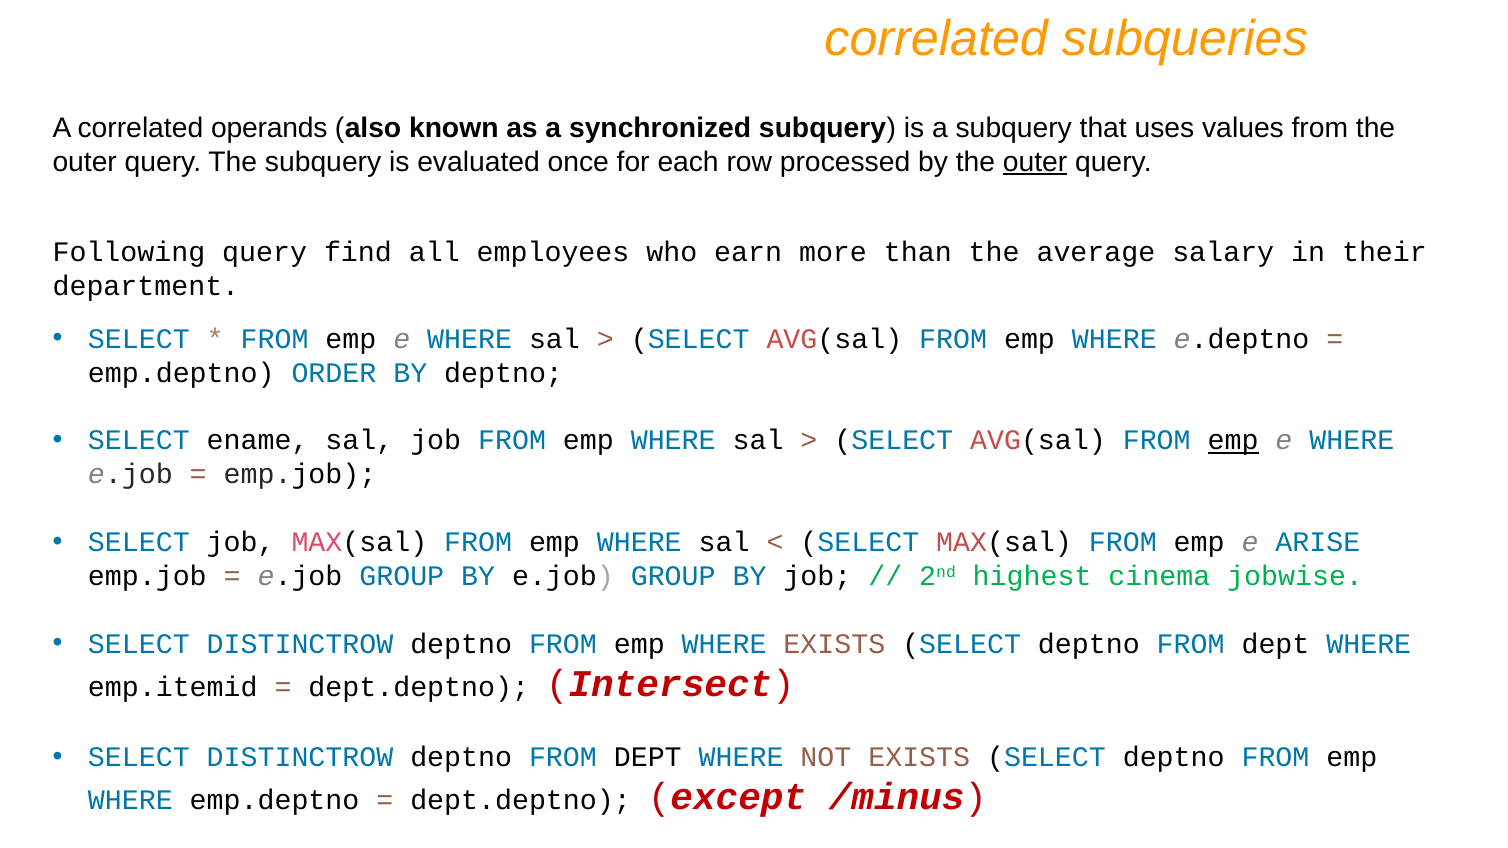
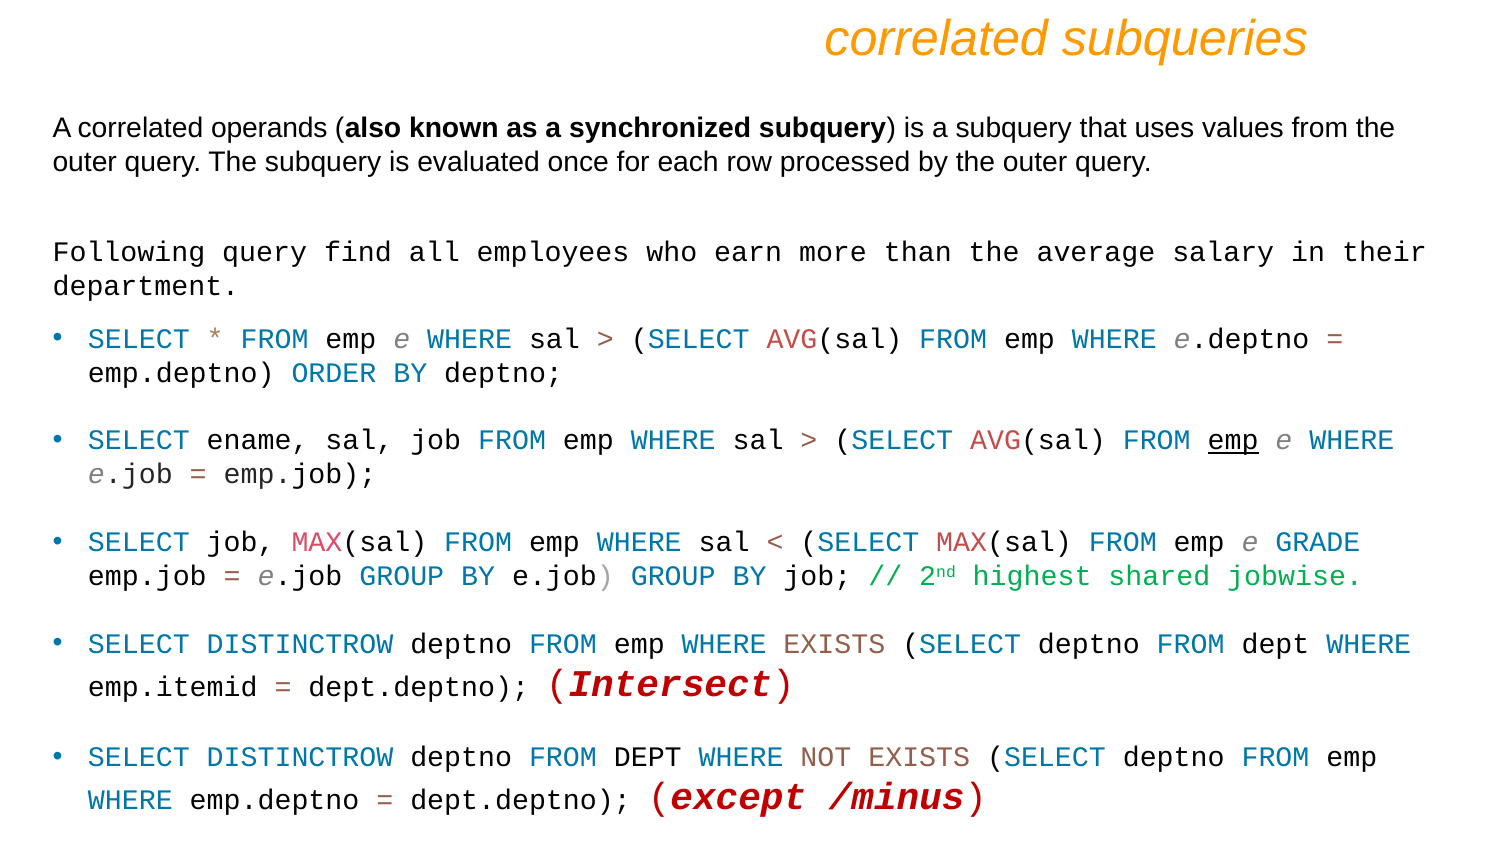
outer underline: present -> none (1035, 162)
ARISE: ARISE -> GRADE (1318, 543)
cinema: cinema -> shared (1159, 576)
